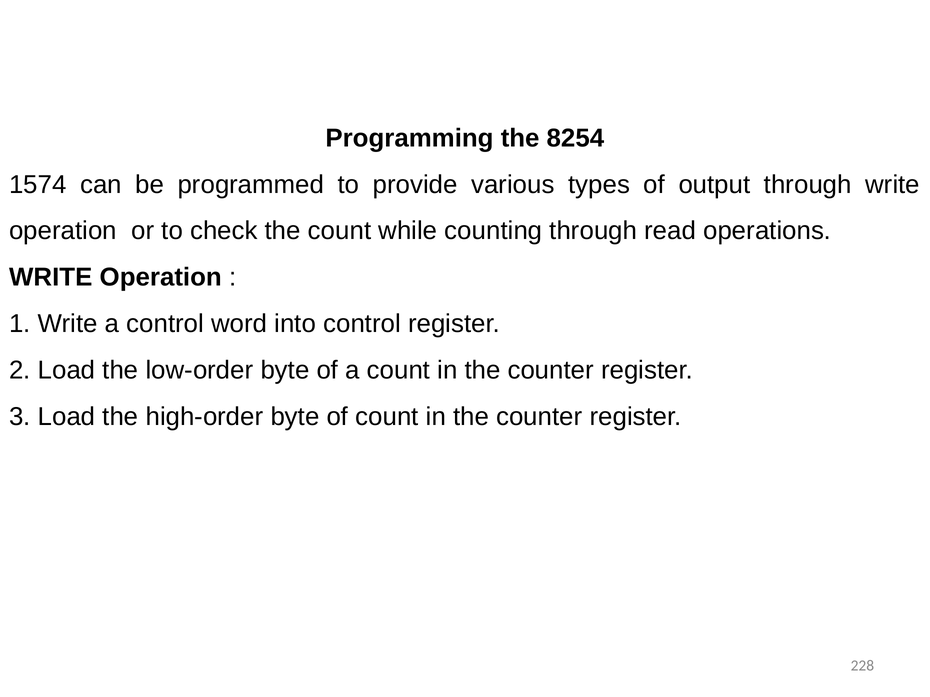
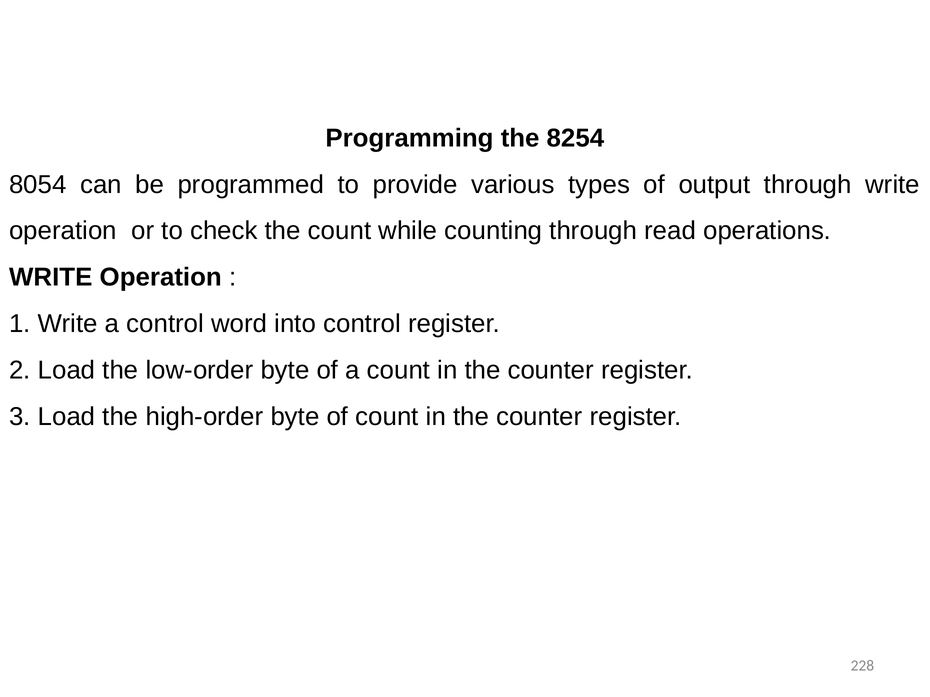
1574: 1574 -> 8054 (38, 185)
